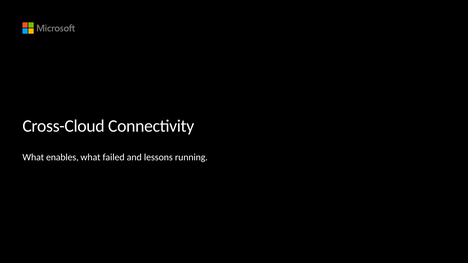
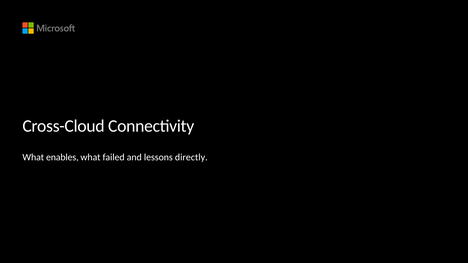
running: running -> directly (191, 157)
